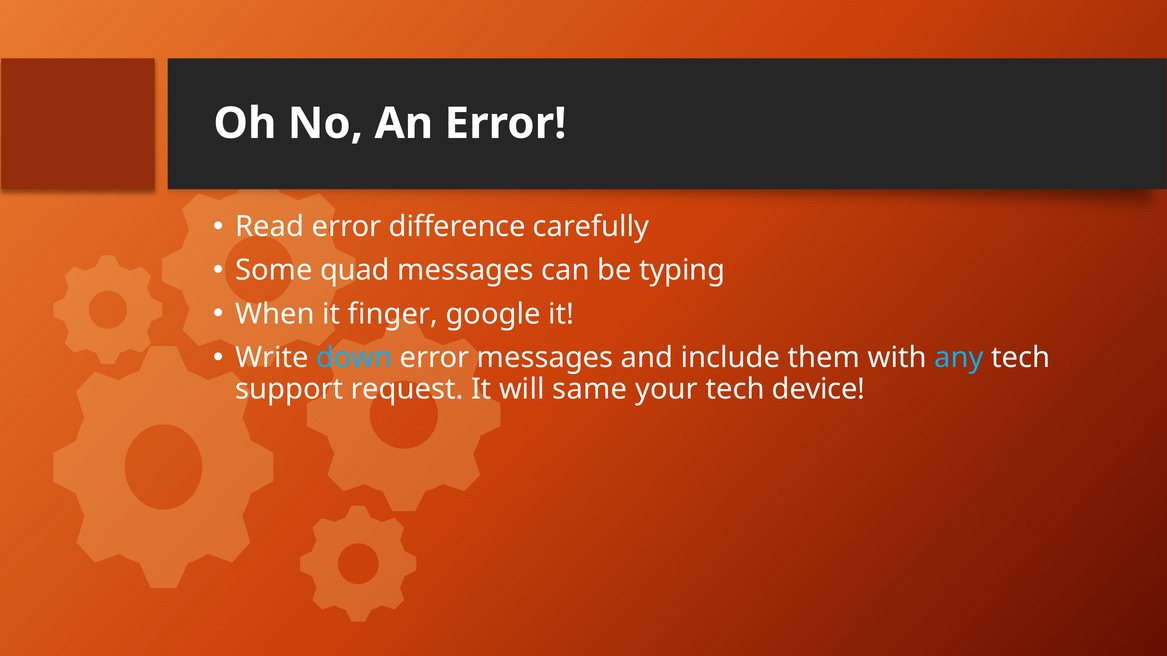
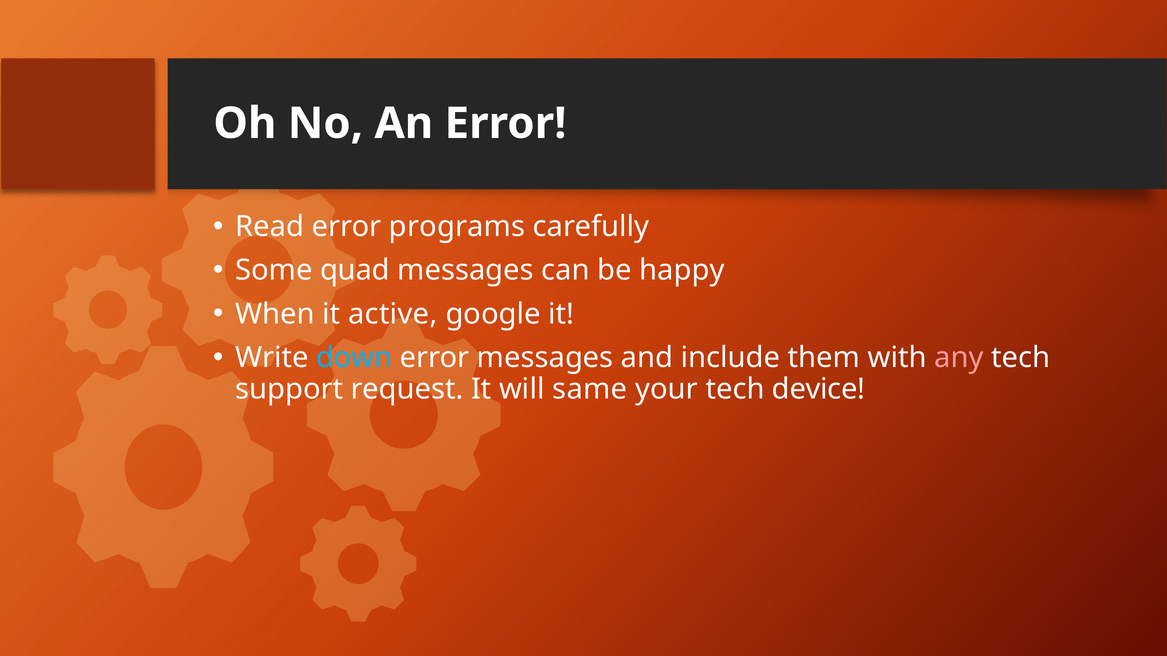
difference: difference -> programs (457, 227)
typing: typing -> happy (682, 271)
finger: finger -> active (393, 314)
any colour: light blue -> pink (959, 358)
